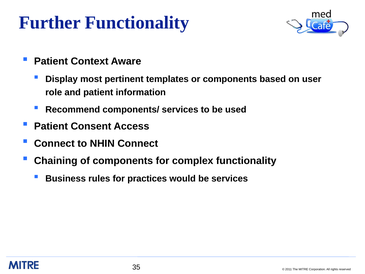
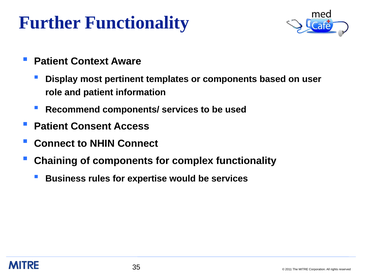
practices: practices -> expertise (147, 178)
